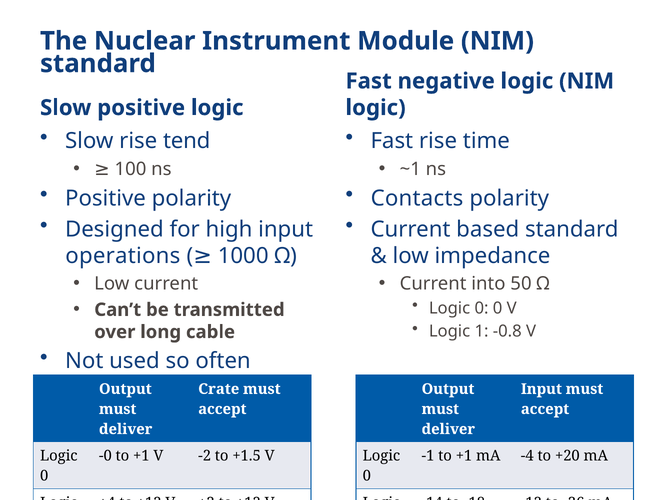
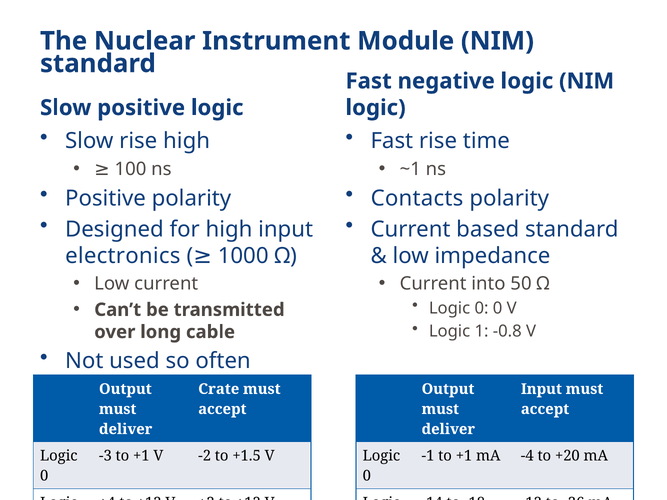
rise tend: tend -> high (187, 141)
operations: operations -> electronics (123, 256)
-0: -0 -> -3 (105, 456)
